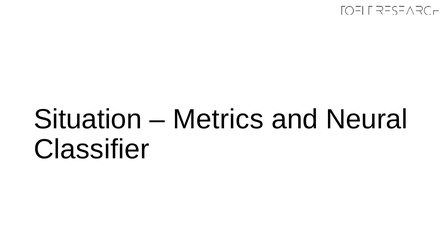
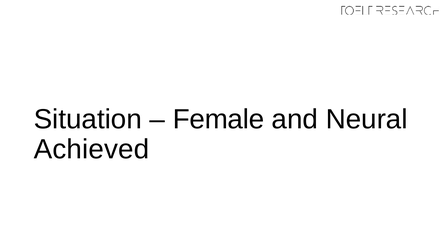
Metrics: Metrics -> Female (218, 120)
Classifier: Classifier -> Achieved (92, 150)
